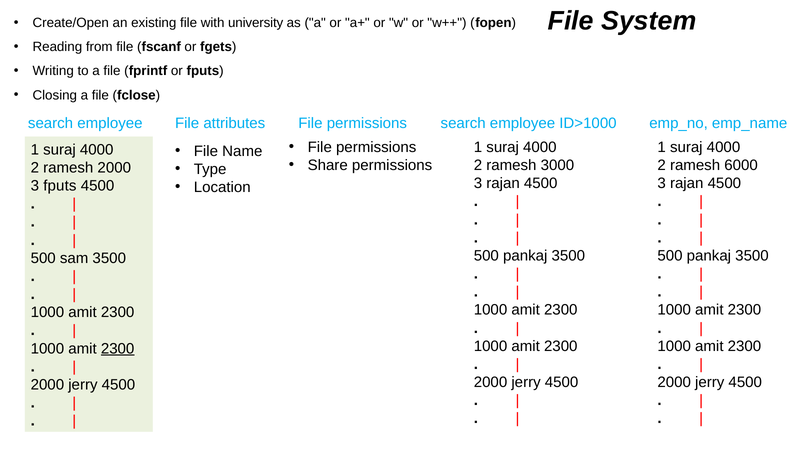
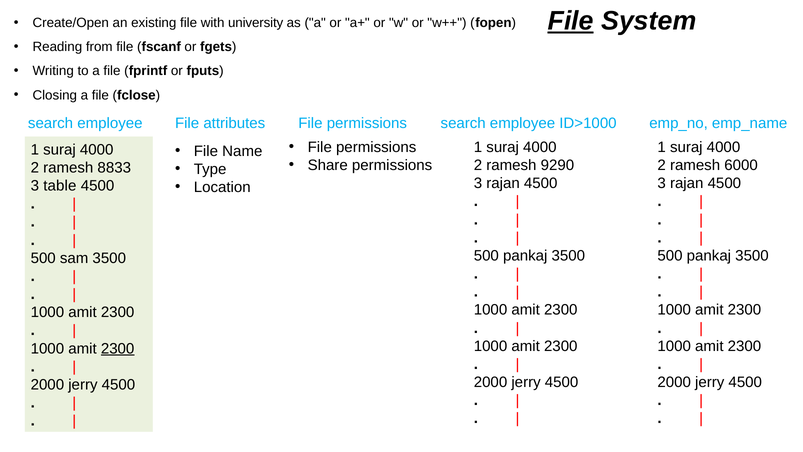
File underline: none -> present (571, 21)
3000: 3000 -> 9290 (557, 165)
ramesh 2000: 2000 -> 8833 (114, 168)
3 fputs: fputs -> table (60, 186)
